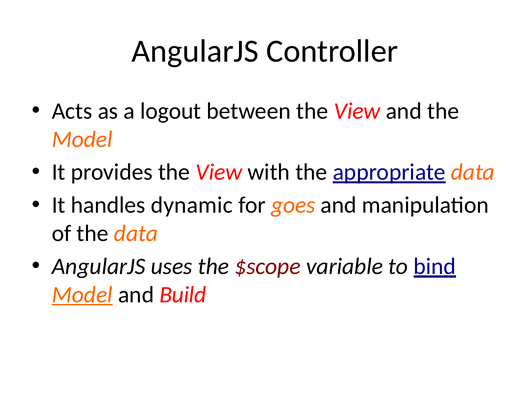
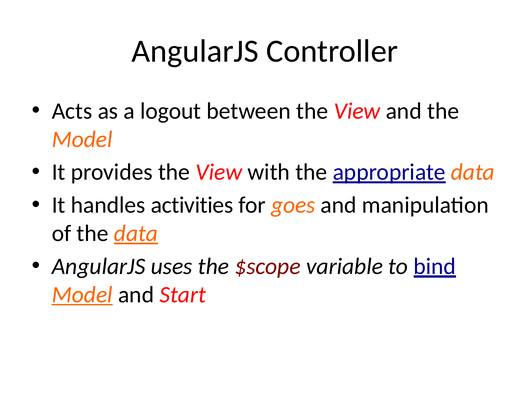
dynamic: dynamic -> activities (192, 205)
data underline: none -> present (136, 234)
Build: Build -> Start (183, 295)
